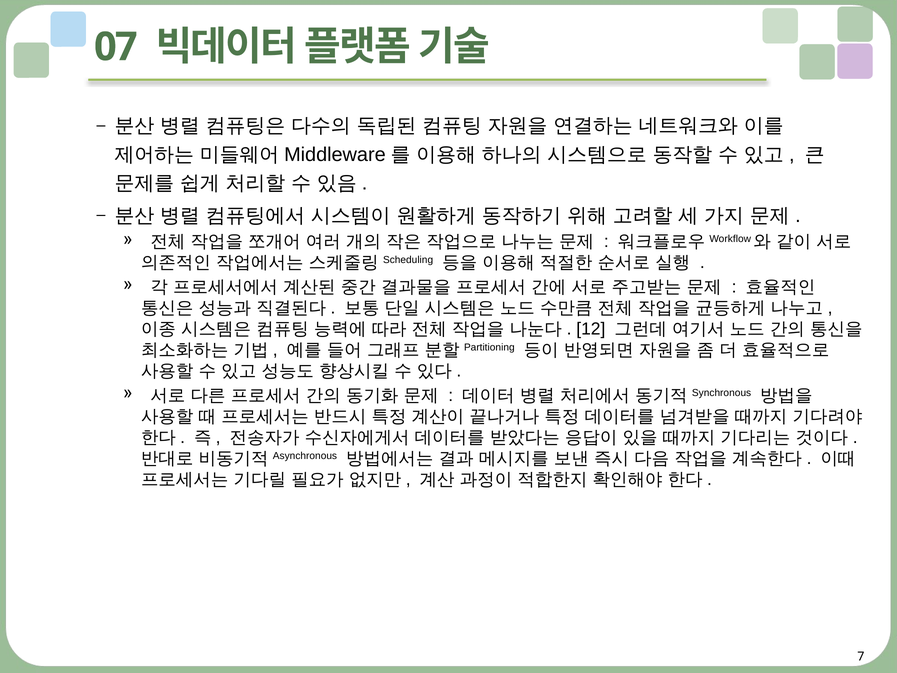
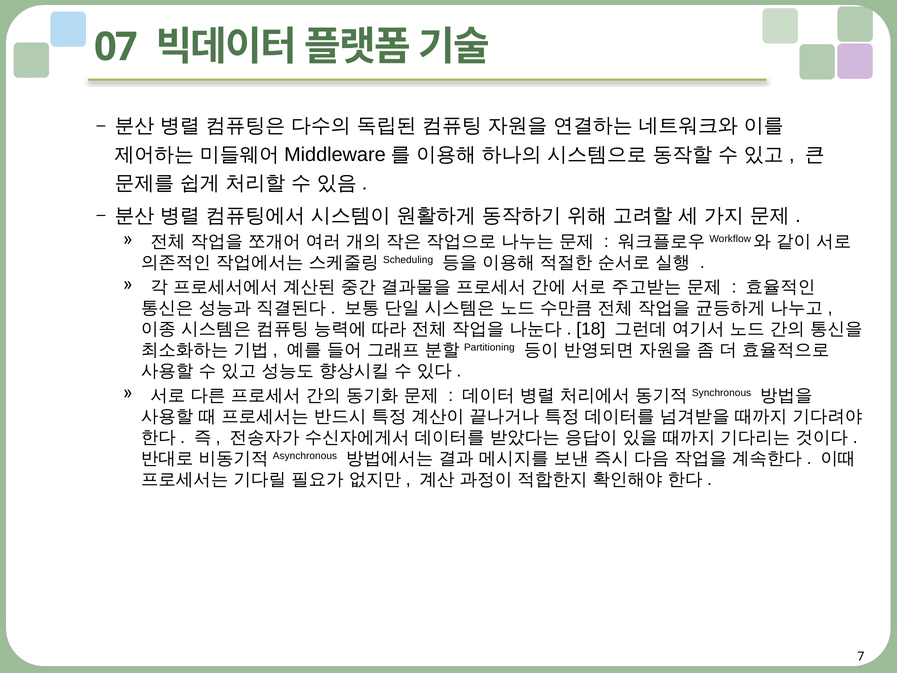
12: 12 -> 18 (591, 329)
